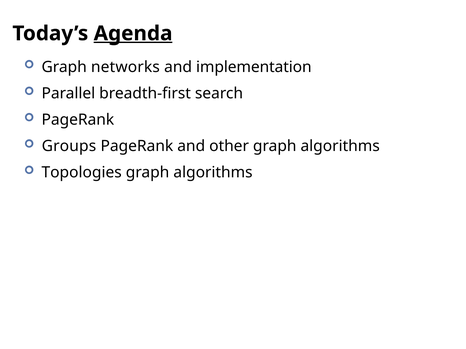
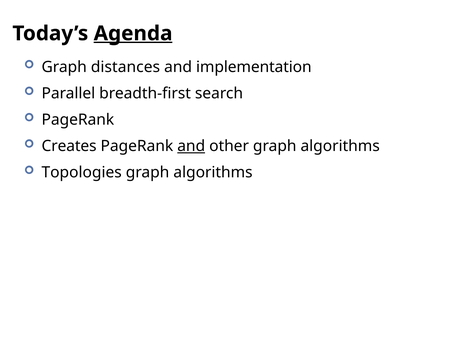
networks: networks -> distances (125, 67)
Groups: Groups -> Creates (69, 146)
and underline: none -> present (191, 146)
